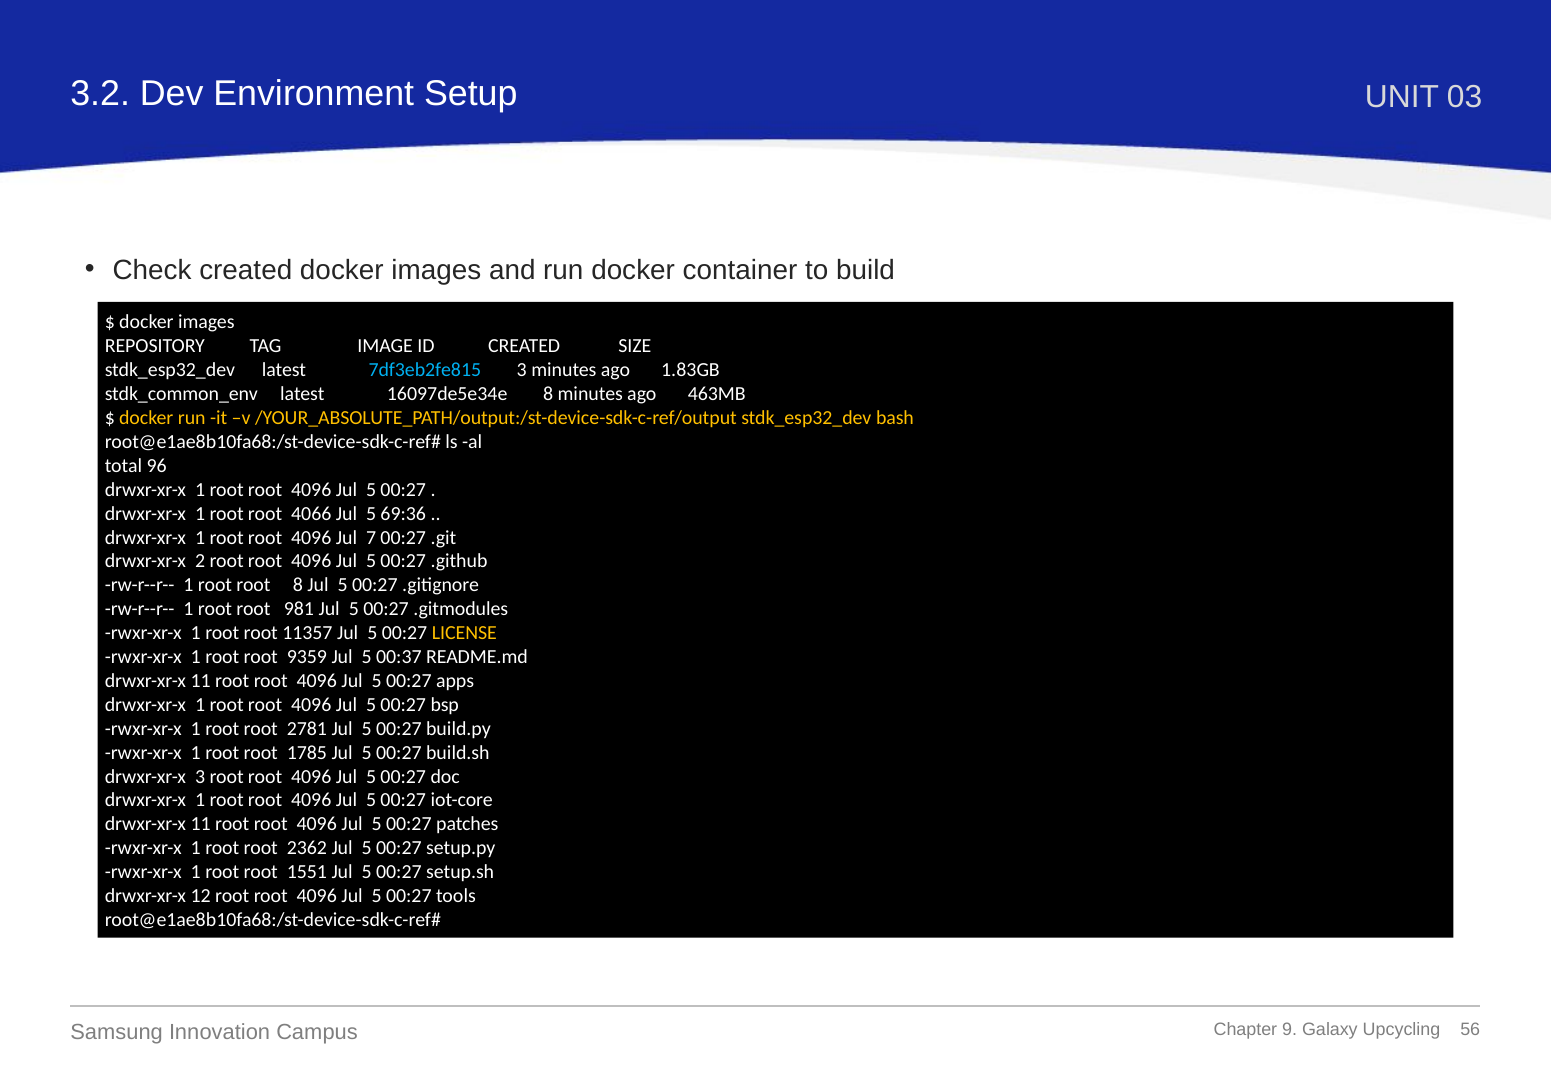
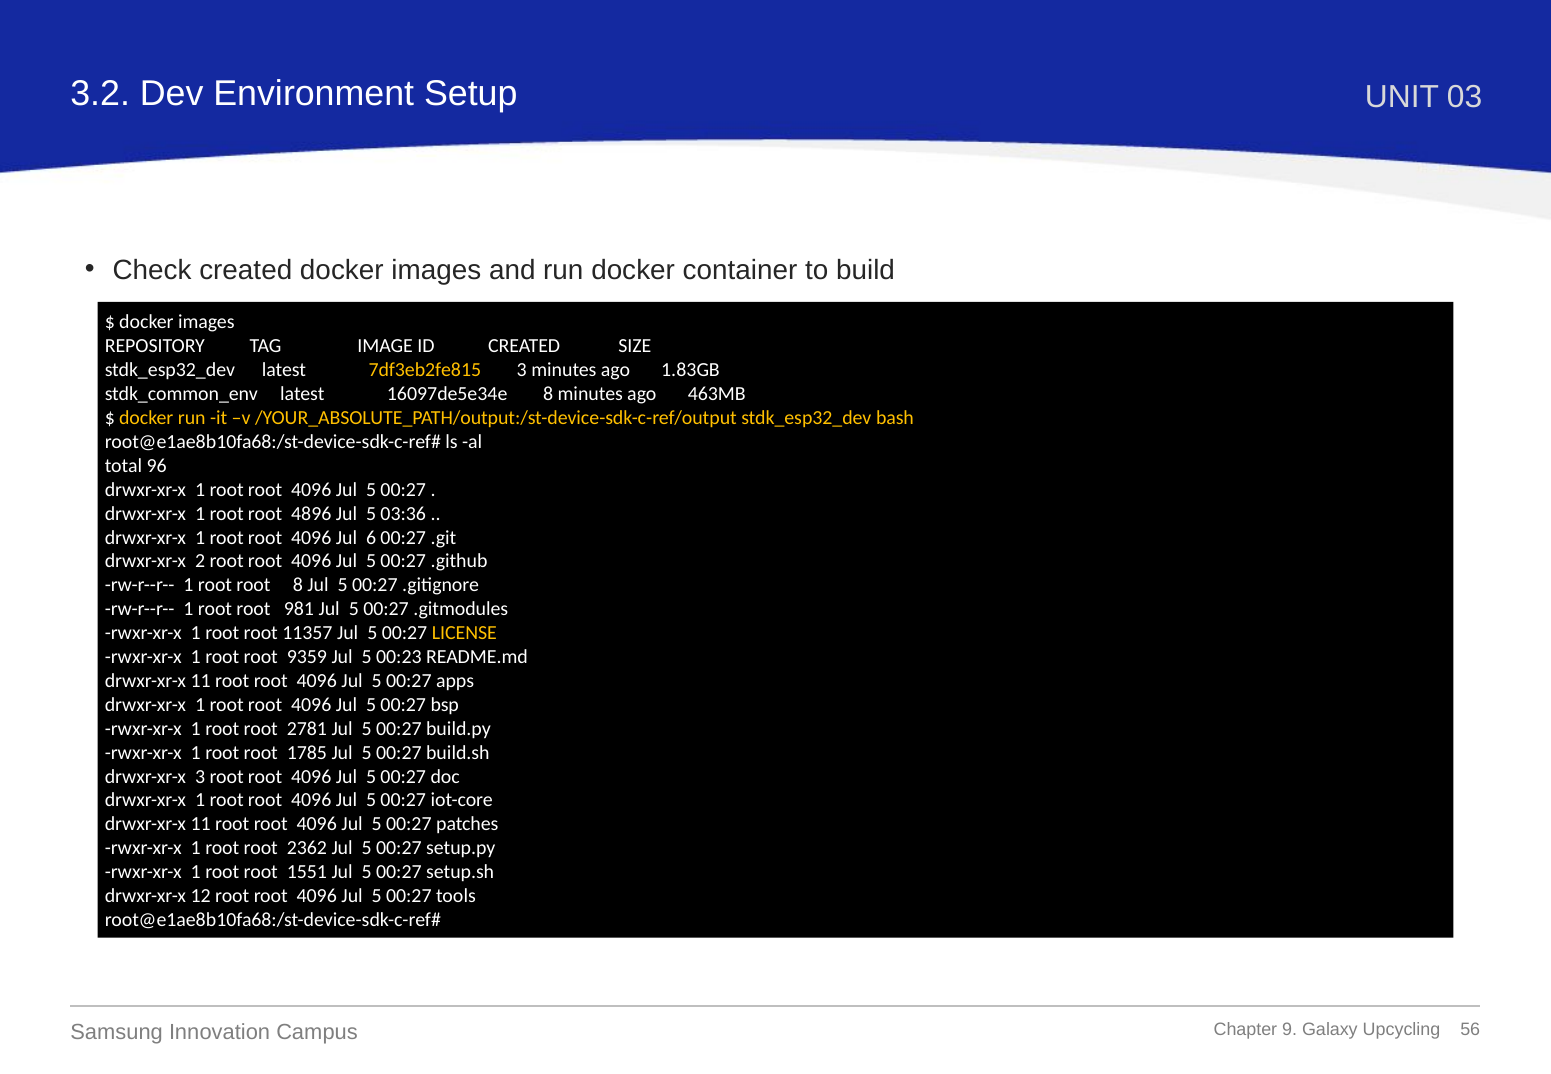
7df3eb2fe815 colour: light blue -> yellow (425, 370)
4066: 4066 -> 4896 (311, 513)
69:36: 69:36 -> 03:36 (403, 513)
7: 7 -> 6 (371, 537)
00:37: 00:37 -> 00:23 (399, 657)
